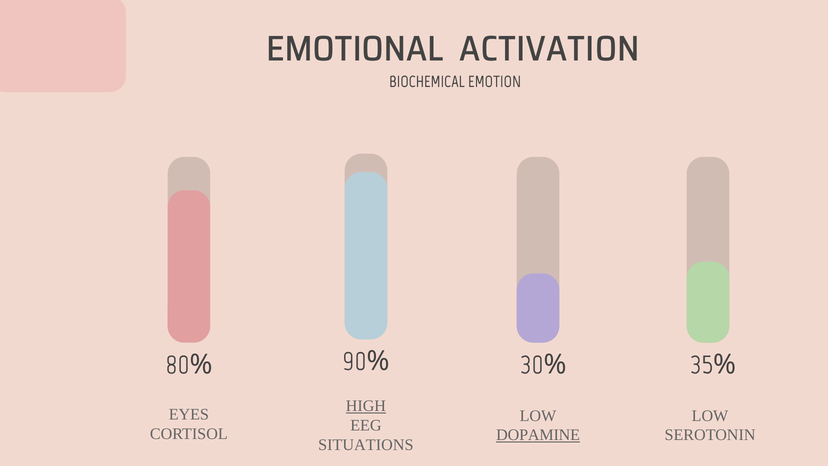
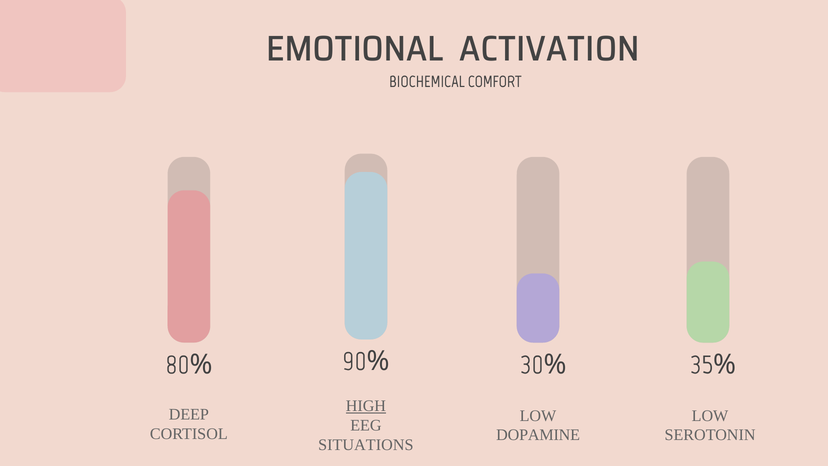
EMOTION: EMOTION -> COMFORT (495, 82)
EYES: EYES -> DEEP (189, 414)
DOPAMINE underline: present -> none (538, 435)
